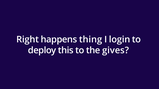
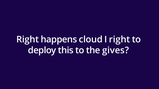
thing: thing -> cloud (91, 40)
I login: login -> right (119, 40)
